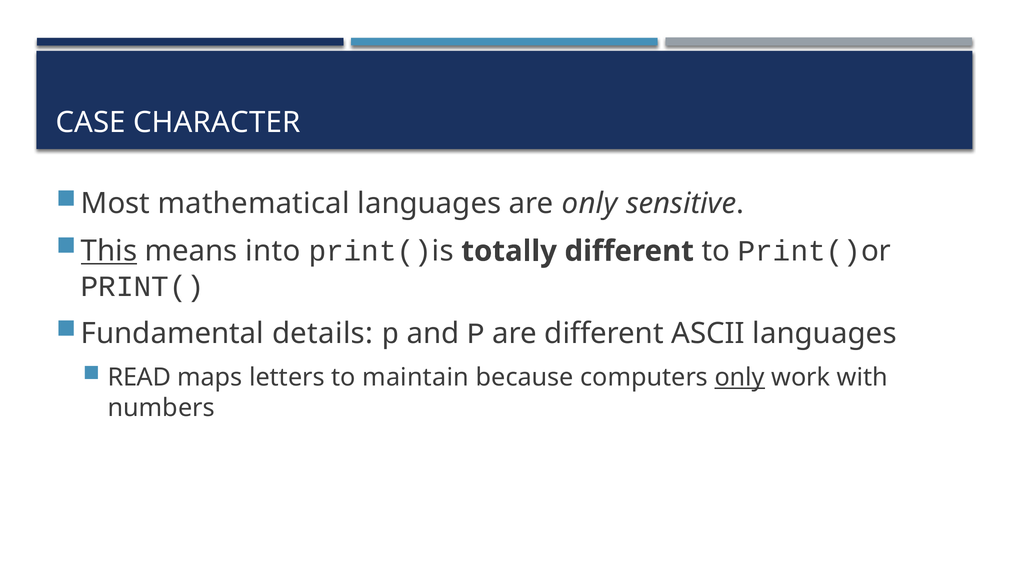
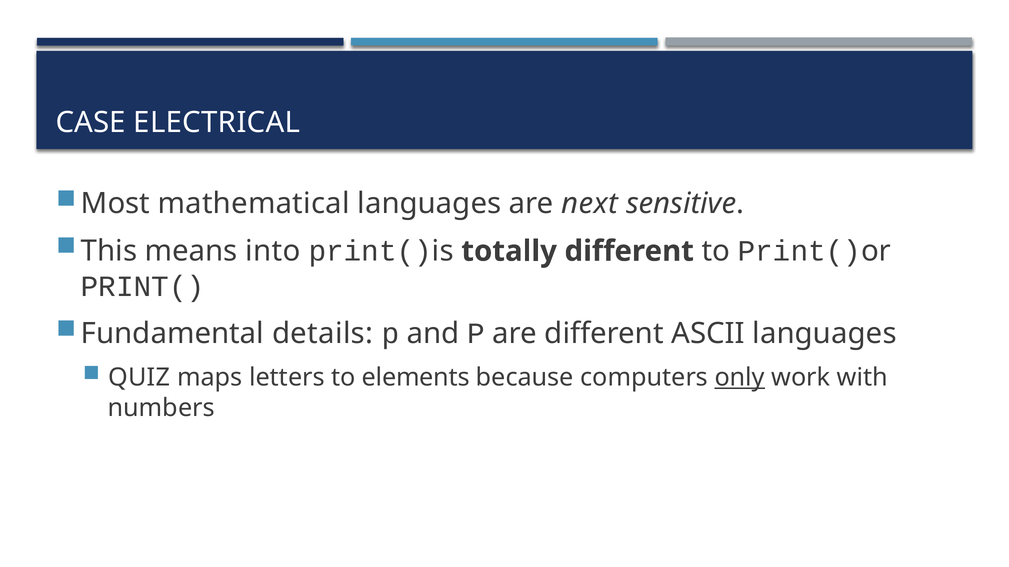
CHARACTER: CHARACTER -> ELECTRICAL (217, 123)
are only: only -> next (590, 204)
This underline: present -> none (109, 251)
READ: READ -> QUIZ (139, 378)
maintain: maintain -> elements (416, 378)
